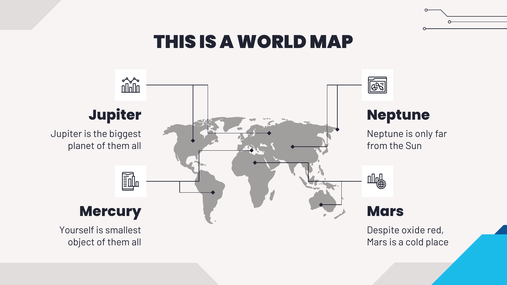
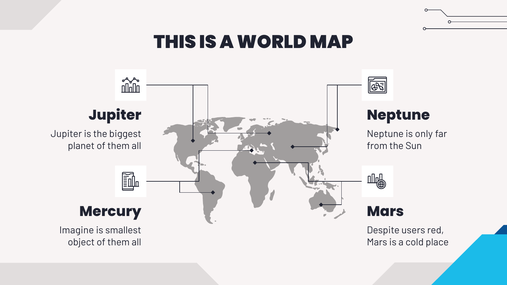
Yourself: Yourself -> Imagine (77, 230)
oxide: oxide -> users (413, 230)
